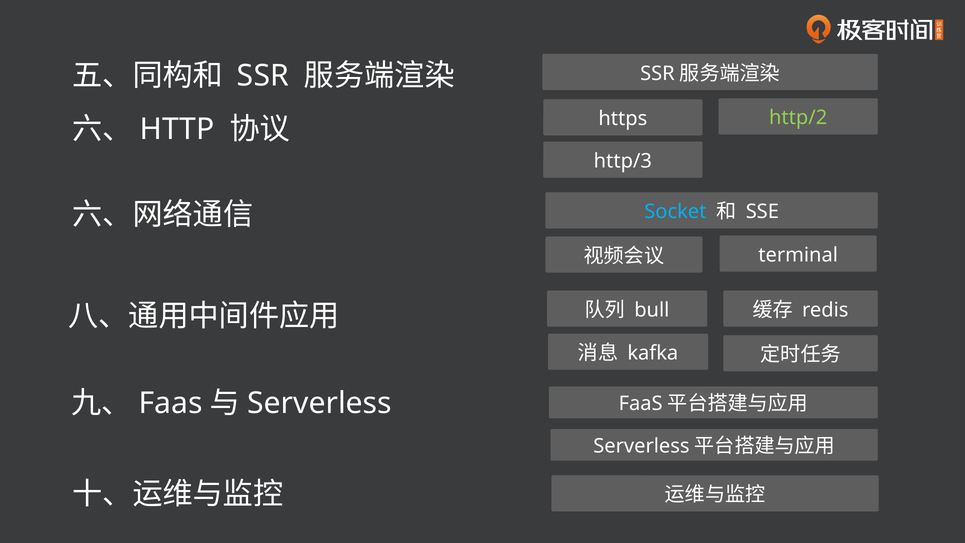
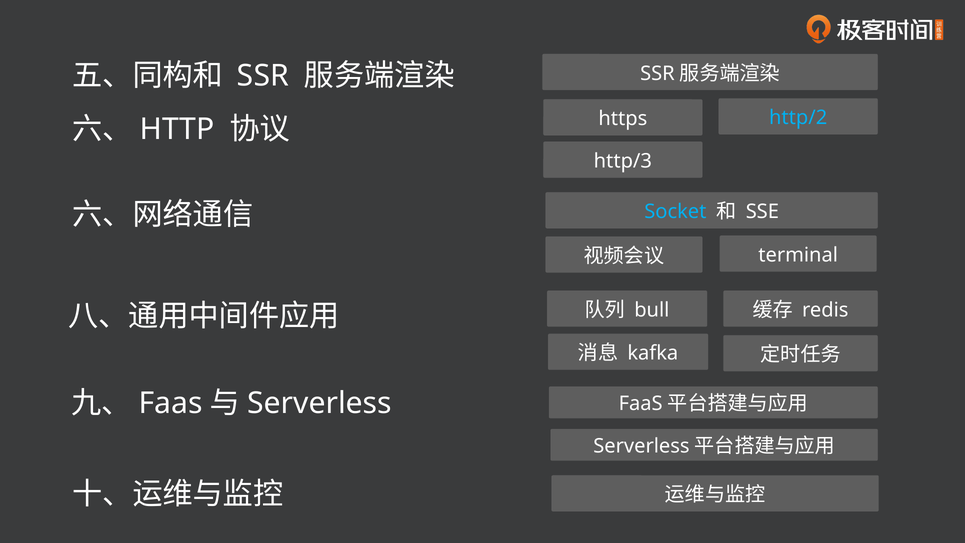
http/2 colour: light green -> light blue (798, 118)
